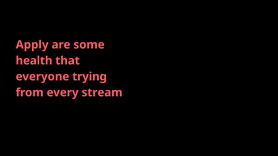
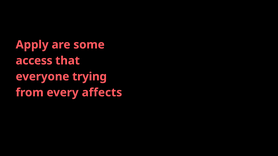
health: health -> access (34, 61)
stream: stream -> affects (102, 93)
